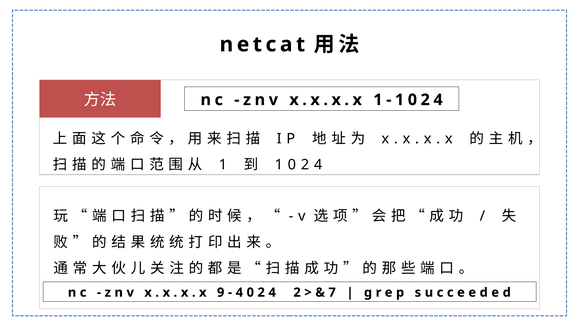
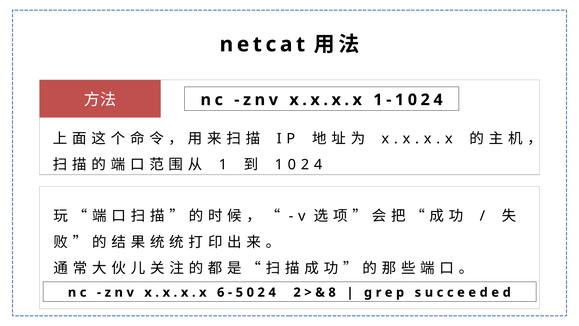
9: 9 -> 6 (221, 292)
4: 4 -> 5 (239, 292)
7: 7 -> 8 (332, 292)
